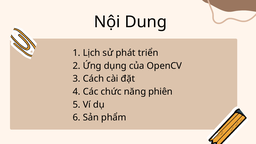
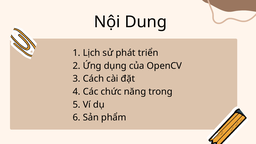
phiên: phiên -> trong (161, 92)
